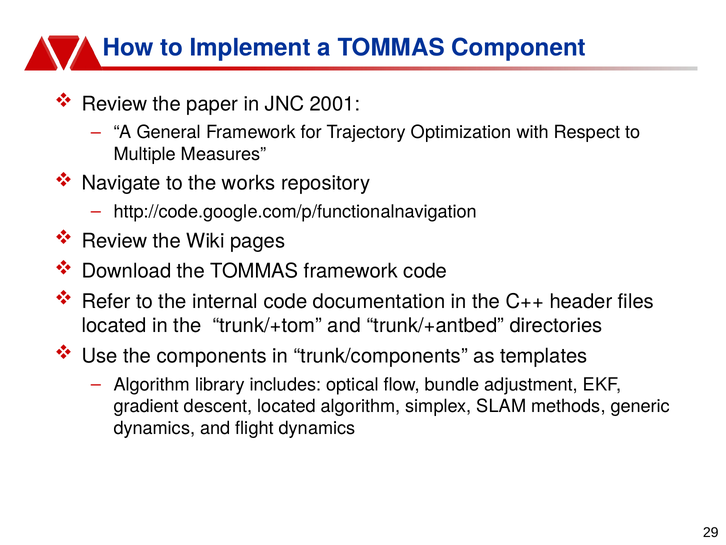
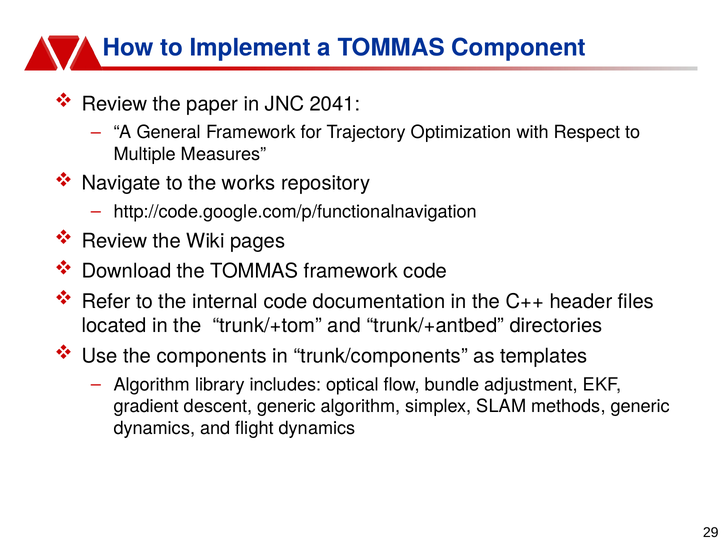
2001: 2001 -> 2041 (335, 104)
descent located: located -> generic (287, 406)
